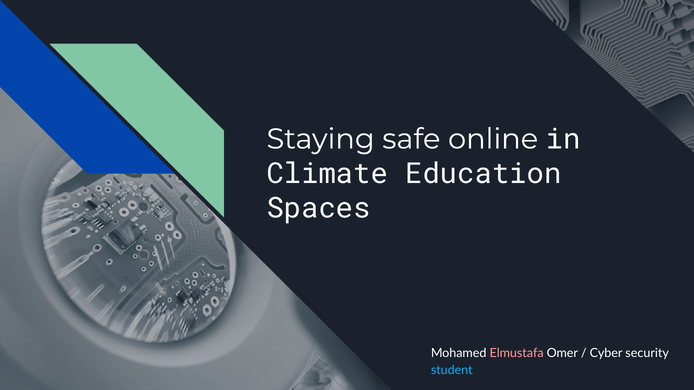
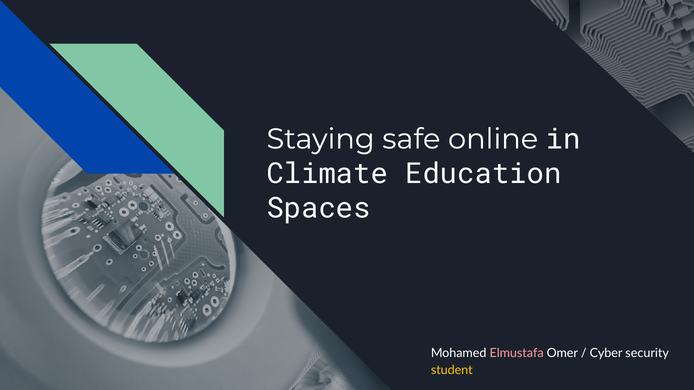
student colour: light blue -> yellow (452, 371)
